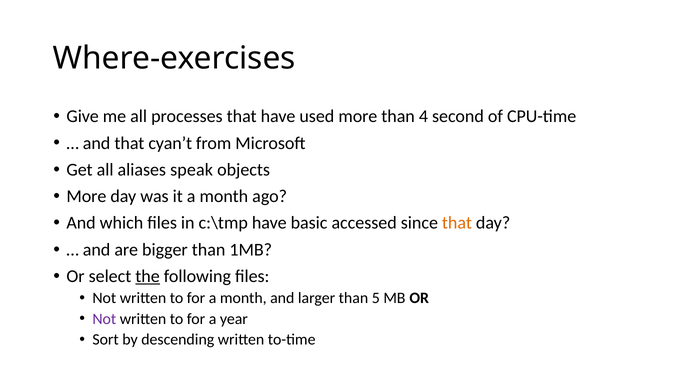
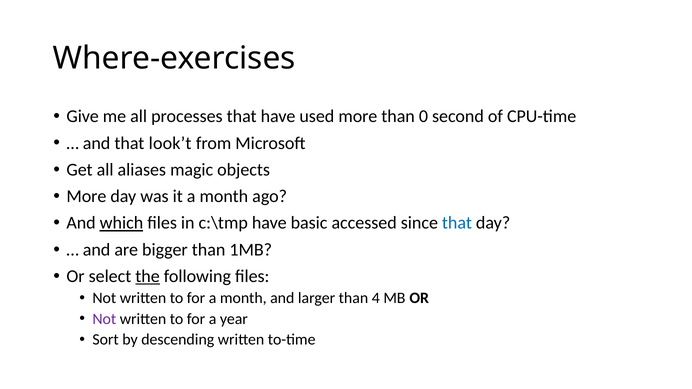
4: 4 -> 0 (423, 117)
cyan’t: cyan’t -> look’t (170, 143)
speak: speak -> magic (192, 170)
which underline: none -> present (121, 223)
that colour: orange -> blue (457, 223)
5: 5 -> 4 (376, 298)
